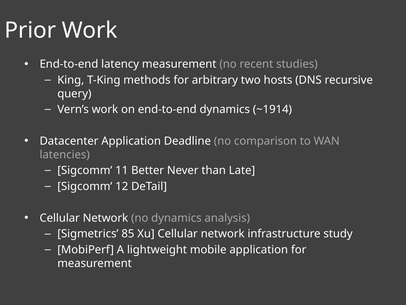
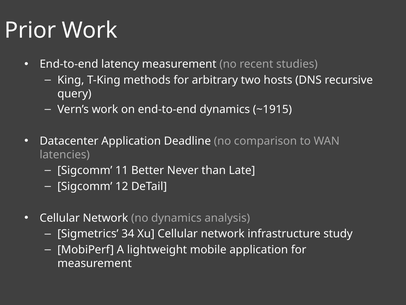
~1914: ~1914 -> ~1915 (272, 109)
85: 85 -> 34 (128, 234)
